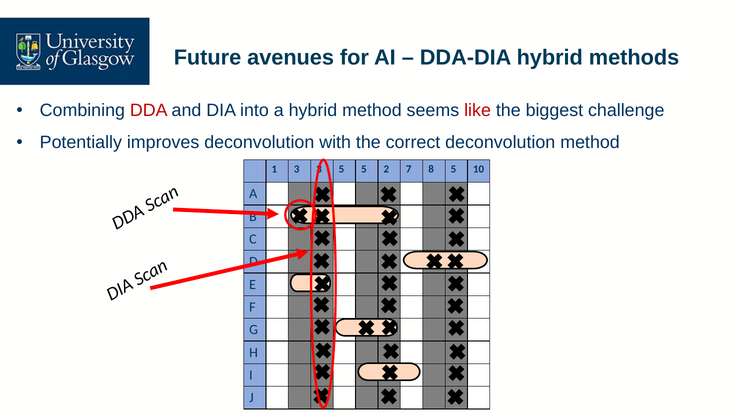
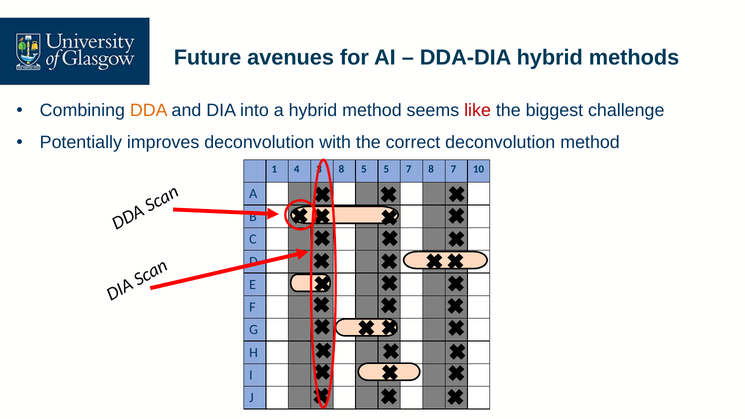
DDA colour: red -> orange (149, 110)
1 3: 3 -> 4 (297, 169)
5: 5 -> 8 (341, 169)
5 2: 2 -> 5 (386, 169)
8 5: 5 -> 7 (453, 169)
